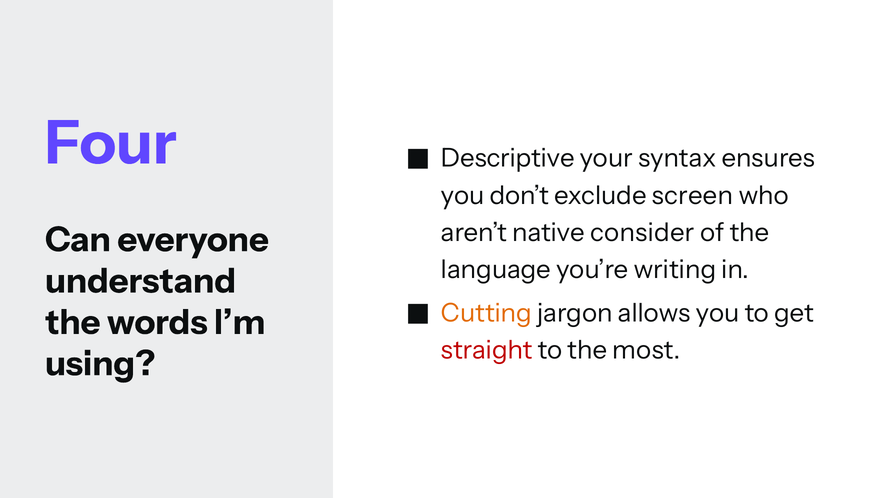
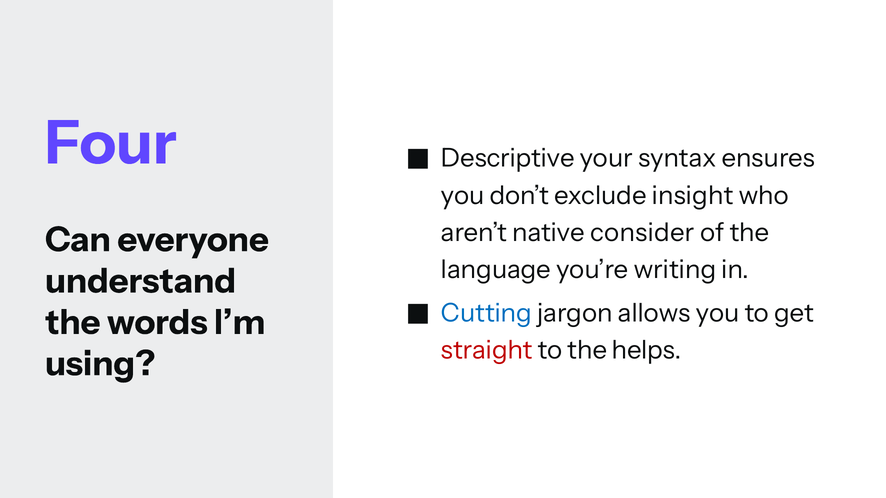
screen: screen -> insight (693, 196)
Cutting colour: orange -> blue (487, 313)
most: most -> helps (647, 351)
